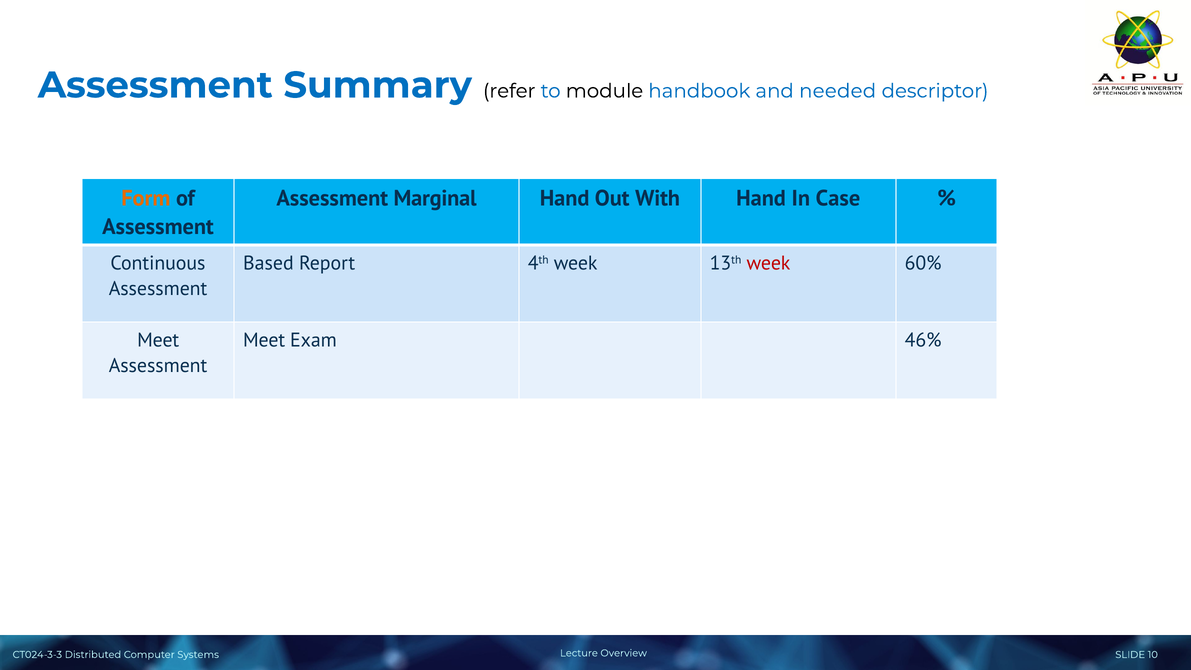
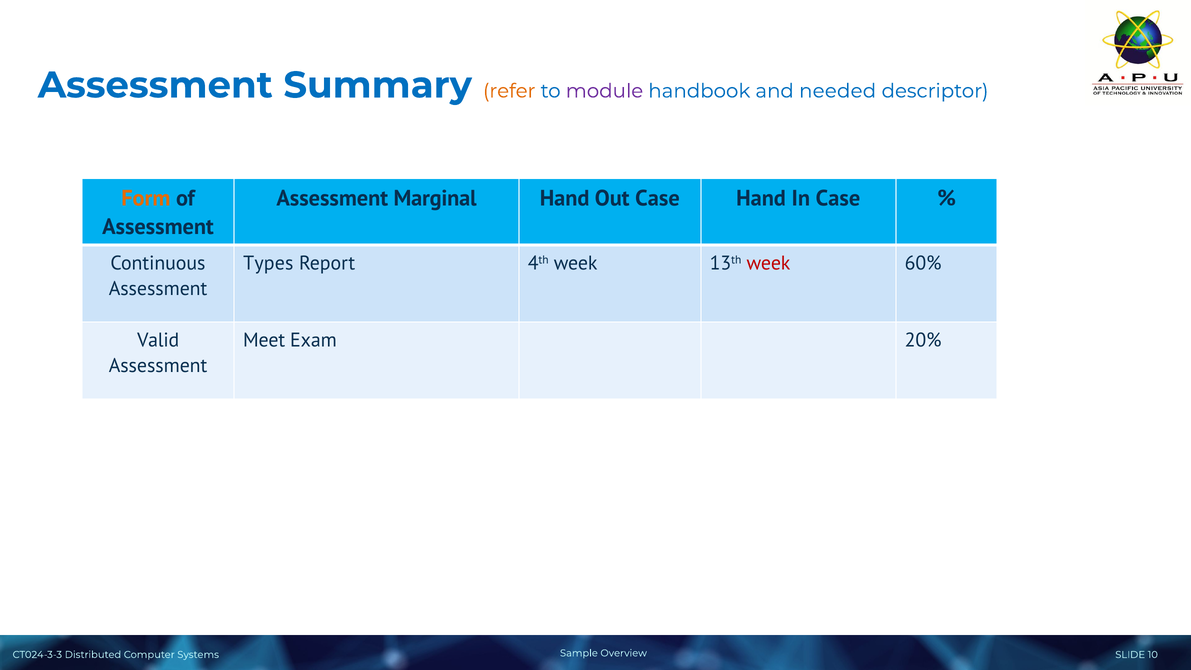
refer colour: black -> orange (509, 91)
module colour: black -> purple (604, 91)
Out With: With -> Case (657, 198)
Based: Based -> Types (268, 263)
Meet: Meet -> Valid (158, 340)
46%: 46% -> 20% (923, 340)
Lecture: Lecture -> Sample (579, 653)
